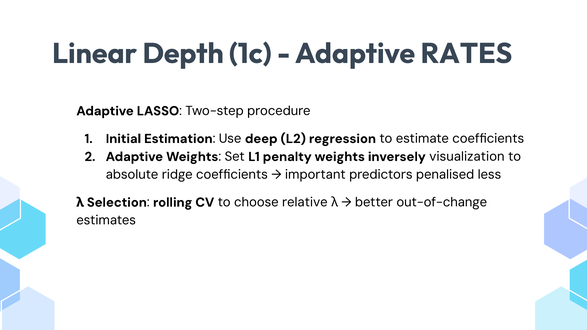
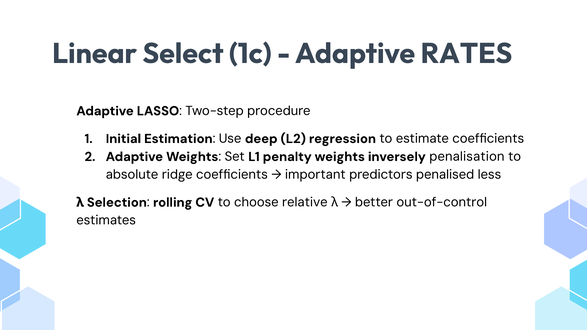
Depth: Depth -> Select (183, 54)
visualization: visualization -> penalisation (467, 157)
out-of-change: out-of-change -> out-of-control (442, 202)
